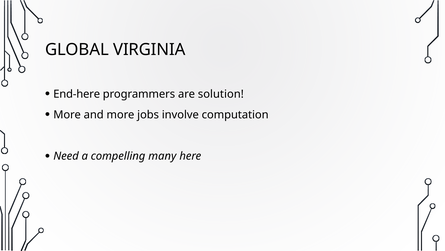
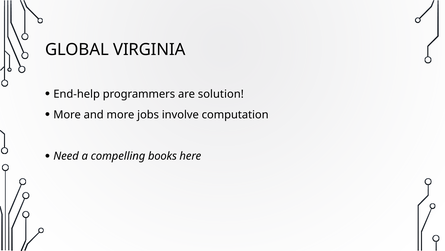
End-here: End-here -> End-help (77, 94)
many: many -> books (162, 156)
